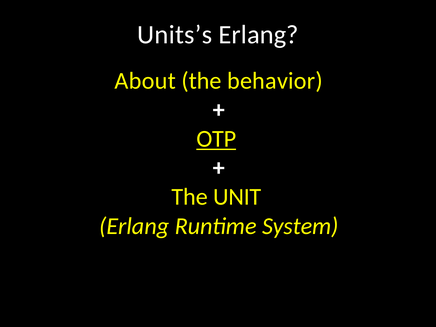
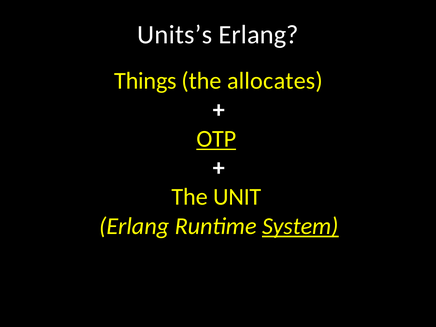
About: About -> Things (145, 81)
behavior: behavior -> allocates (275, 81)
System underline: none -> present (300, 226)
